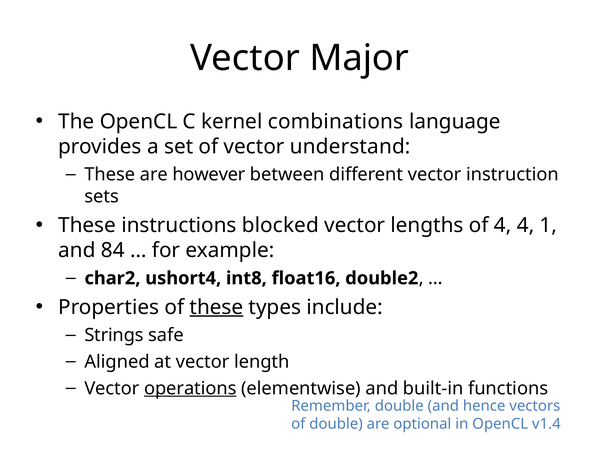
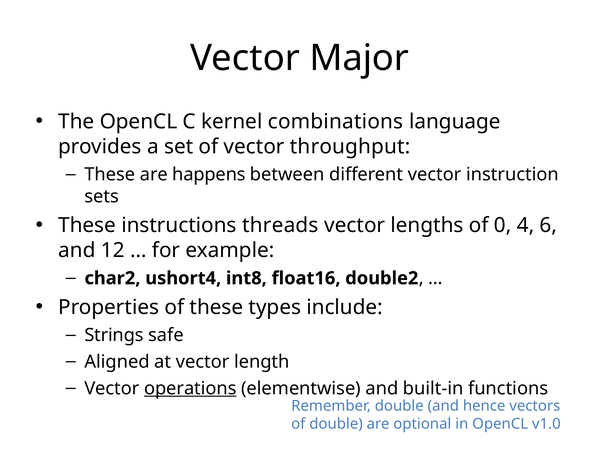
understand: understand -> throughput (350, 147)
however: however -> happens (209, 175)
blocked: blocked -> threads (280, 225)
of 4: 4 -> 0 (503, 225)
1: 1 -> 6 (548, 225)
84: 84 -> 12 (113, 250)
these underline: present -> none (216, 307)
v1.4: v1.4 -> v1.0 (546, 424)
